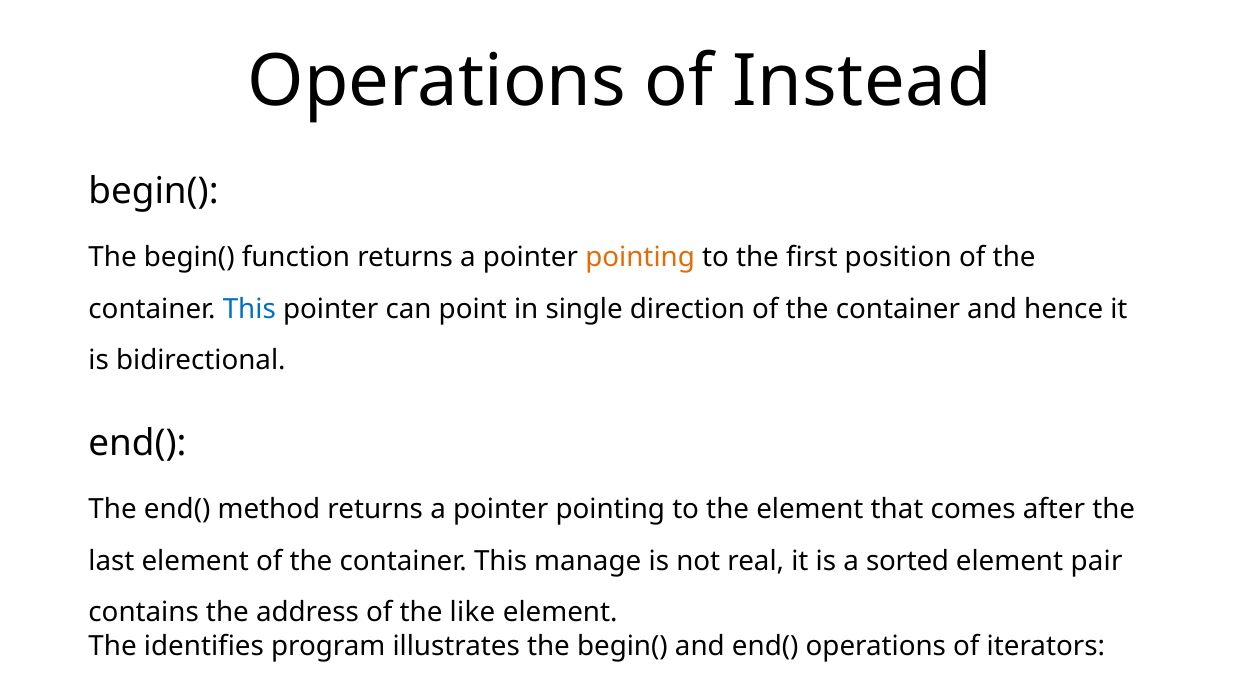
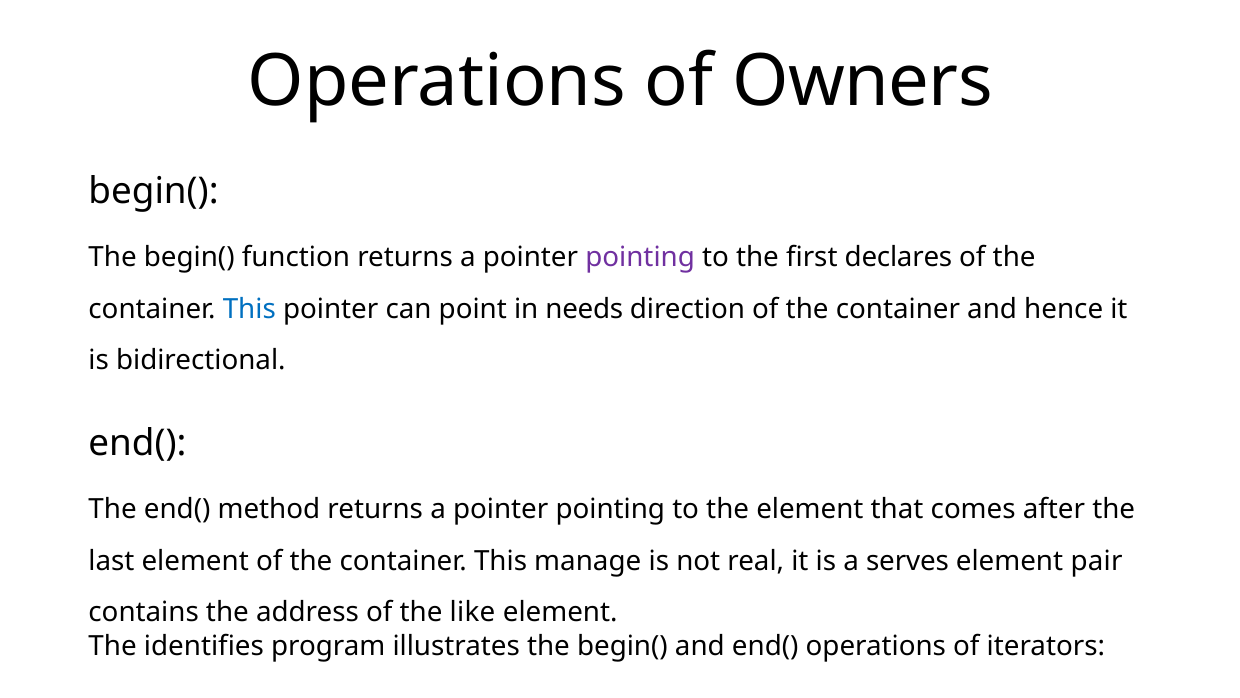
Instead: Instead -> Owners (862, 81)
pointing colour: orange -> purple (640, 257)
position: position -> declares (898, 257)
single: single -> needs (584, 309)
sorted: sorted -> serves (907, 560)
